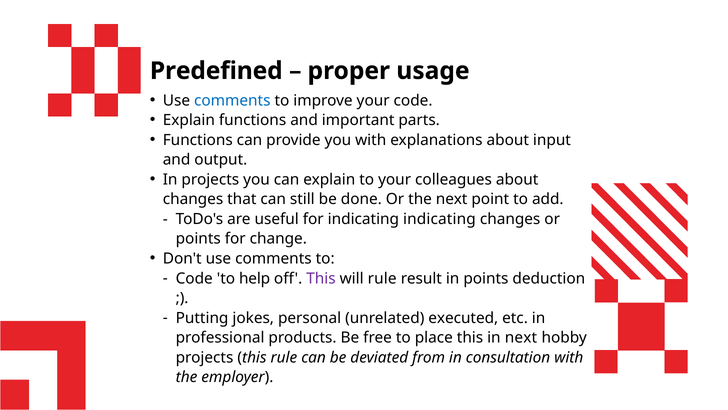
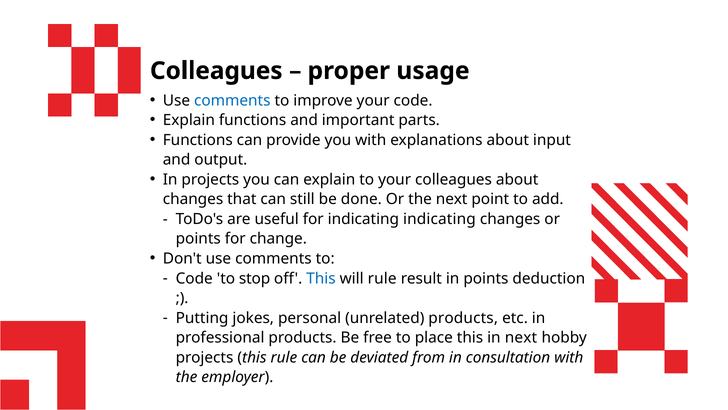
Predefined: Predefined -> Colleagues (216, 71)
help: help -> stop (255, 278)
This colour: purple -> blue (321, 278)
unrelated executed: executed -> products (463, 318)
